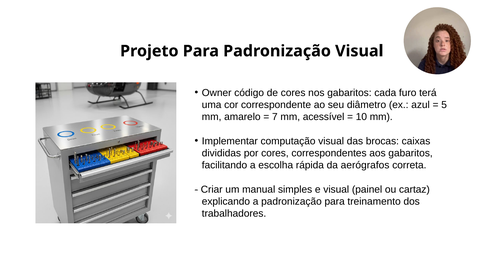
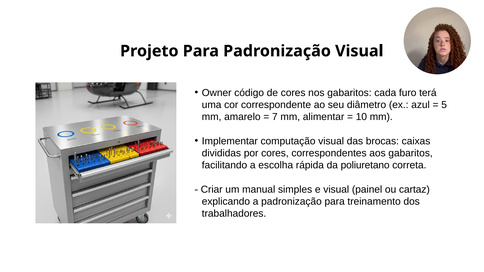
acessível: acessível -> alimentar (324, 117)
aerógrafos: aerógrafos -> poliuretano (365, 165)
